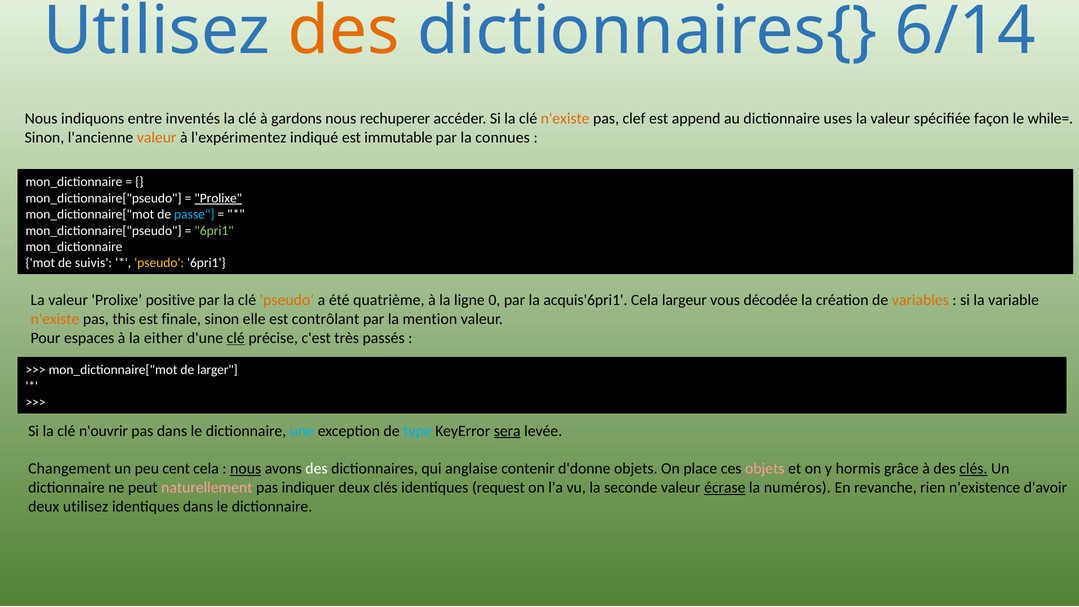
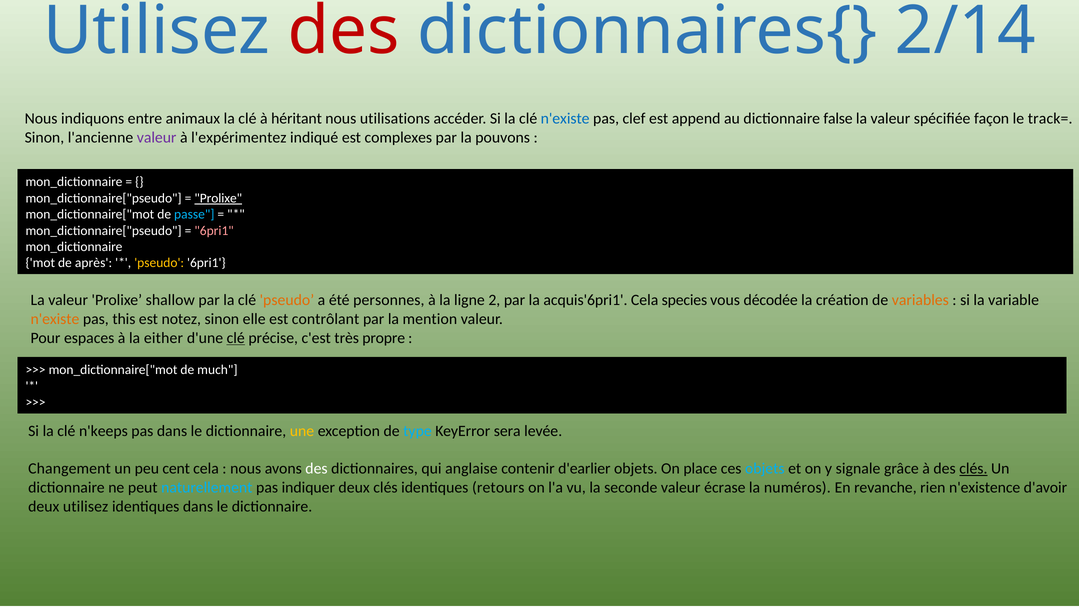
des colour: orange -> red (344, 31)
6/14: 6/14 -> 2/14 (965, 31)
inventés: inventés -> animaux (193, 119)
gardons: gardons -> héritant (297, 119)
rechuperer: rechuperer -> utilisations (395, 119)
n'existe colour: orange -> blue (565, 119)
uses: uses -> false (838, 119)
while=: while= -> track= (1050, 119)
valeur colour: orange -> purple (157, 138)
immutable: immutable -> complexes (398, 138)
connues: connues -> pouvons (503, 138)
6pri1 colour: light green -> pink (214, 231)
suivis: suivis -> après (94, 263)
positive: positive -> shallow (170, 300)
quatrième: quatrième -> personnes (389, 300)
0: 0 -> 2 (494, 300)
largeur: largeur -> species (684, 300)
finale: finale -> notez (181, 319)
passés: passés -> propre (384, 338)
larger: larger -> much (217, 370)
n'ouvrir: n'ouvrir -> n'keeps (103, 431)
une colour: light blue -> yellow (302, 431)
sera underline: present -> none (507, 431)
nous underline: present -> none (246, 469)
d'donne: d'donne -> d'earlier (584, 469)
objets colour: pink -> light blue (765, 469)
hormis: hormis -> signale (858, 469)
naturellement colour: pink -> light blue (207, 488)
request: request -> retours (498, 488)
écrase underline: present -> none (725, 488)
